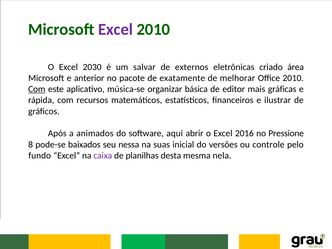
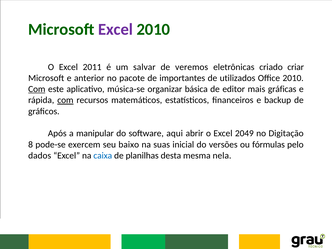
2030: 2030 -> 2011 (92, 67)
externos: externos -> veremos (192, 67)
área: área -> criar (296, 67)
exatamente: exatamente -> importantes (182, 78)
melhorar: melhorar -> utilizados (238, 78)
com underline: none -> present (65, 100)
ilustrar: ilustrar -> backup (278, 100)
animados: animados -> manipular (95, 133)
2016: 2016 -> 2049 (244, 133)
Pressione: Pressione -> Digitação (286, 133)
baixados: baixados -> exercem (84, 144)
nessa: nessa -> baixo (129, 144)
controle: controle -> fórmulas (269, 144)
fundo: fundo -> dados (40, 156)
caixa colour: purple -> blue (103, 156)
